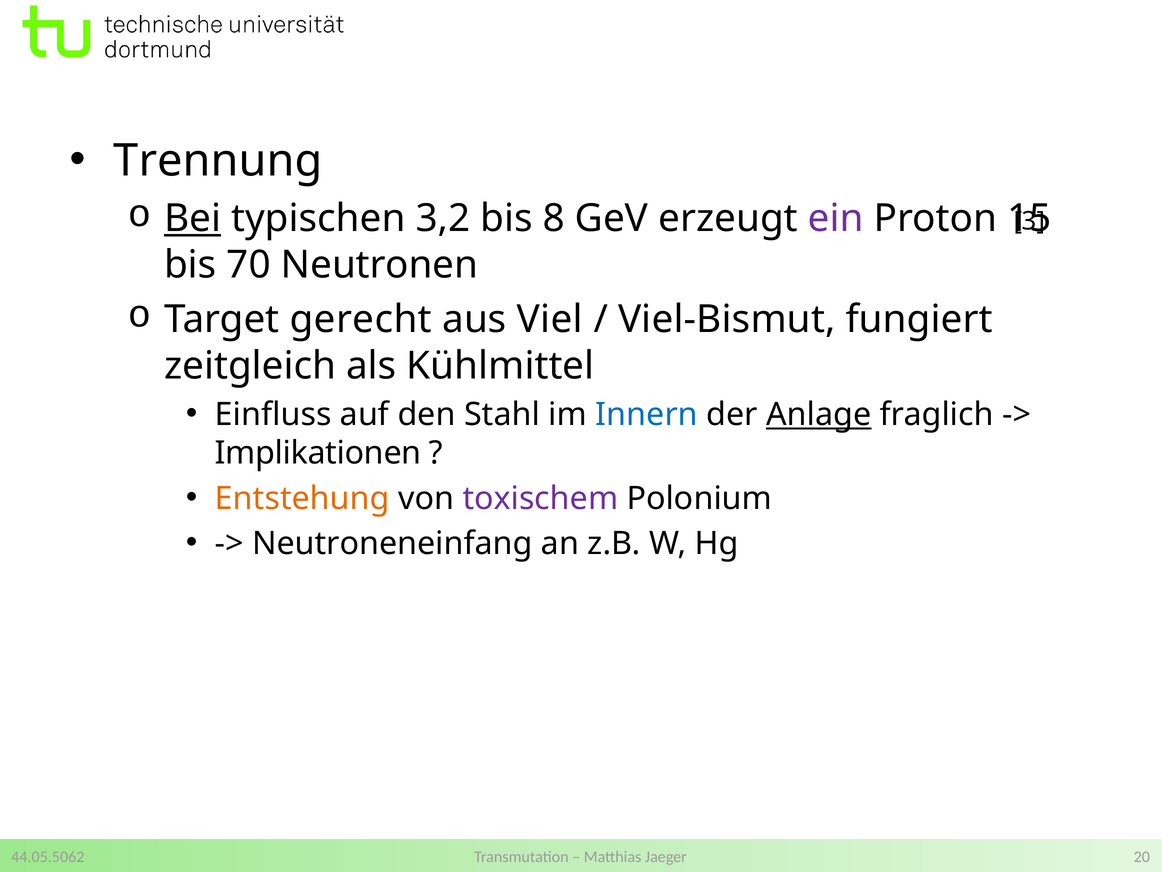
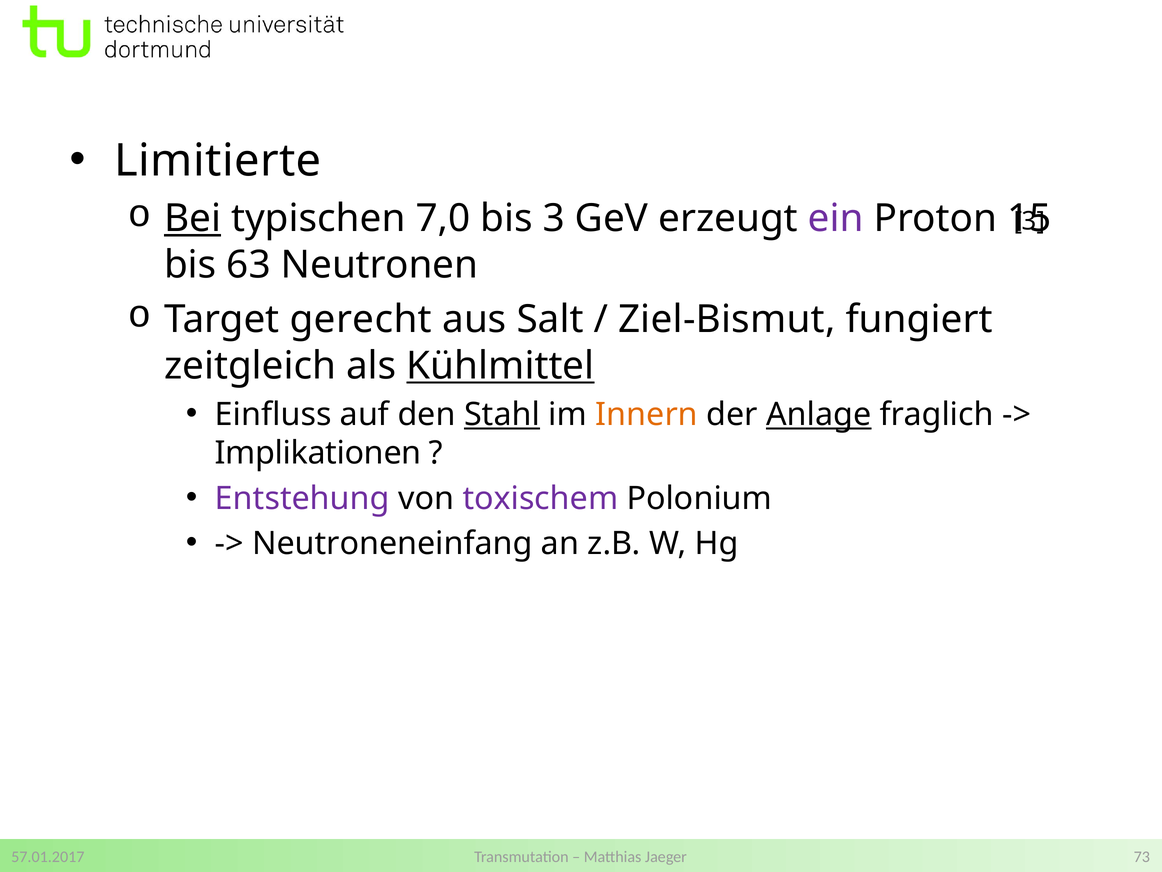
Trennung: Trennung -> Limitierte (218, 161)
3,2: 3,2 -> 7,0 (443, 218)
bis 8: 8 -> 3 (554, 218)
70: 70 -> 63 (249, 265)
Viel: Viel -> Salt (550, 319)
Viel-Bismut: Viel-Bismut -> Ziel-Bismut (727, 319)
Kühlmittel underline: none -> present (500, 366)
Stahl underline: none -> present (502, 414)
Innern colour: blue -> orange (647, 414)
Entstehung colour: orange -> purple (302, 498)
20: 20 -> 73 (1142, 856)
44.05.5062: 44.05.5062 -> 57.01.2017 (48, 856)
